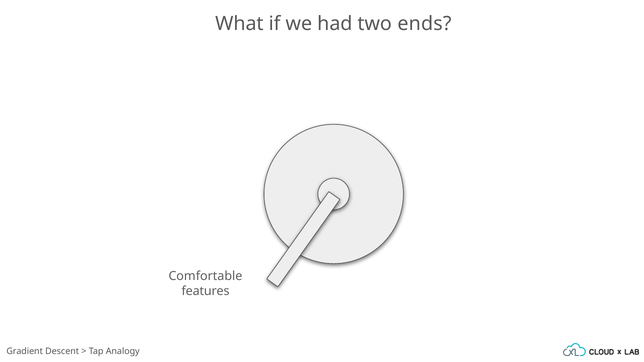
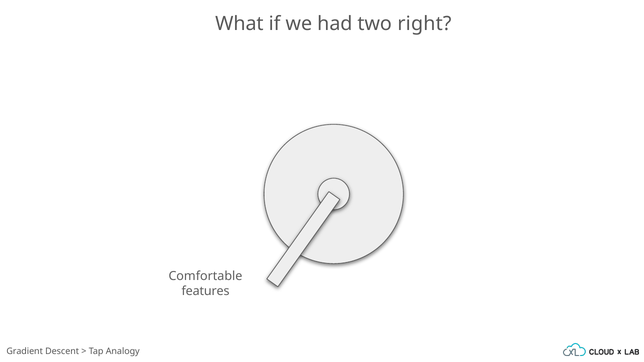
ends: ends -> right (424, 24)
